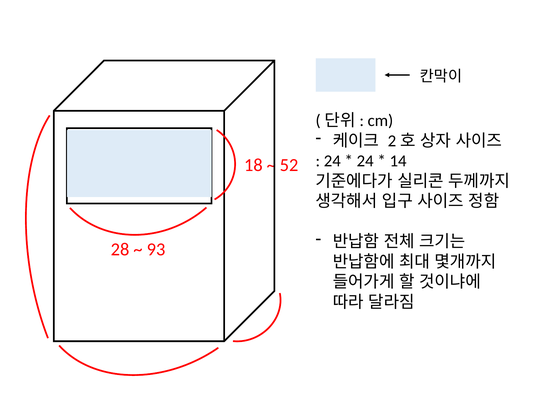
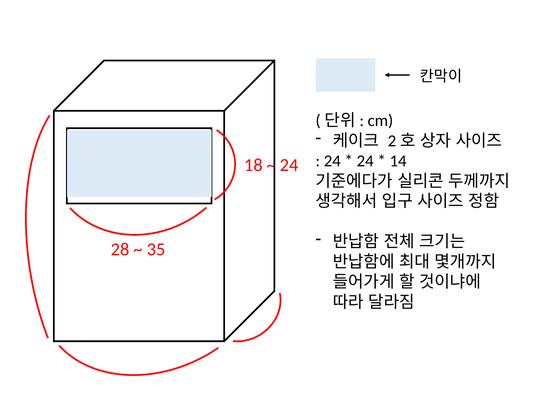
52: 52 -> 24 (289, 165)
93: 93 -> 35 (156, 249)
